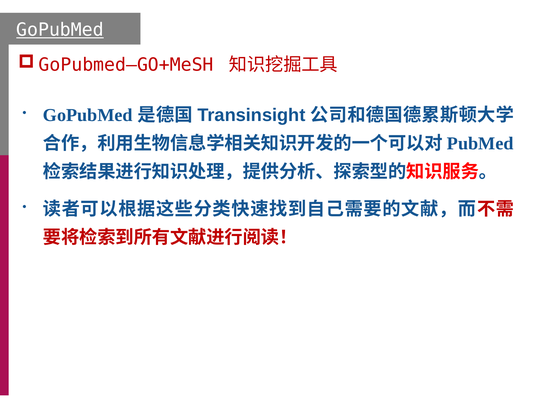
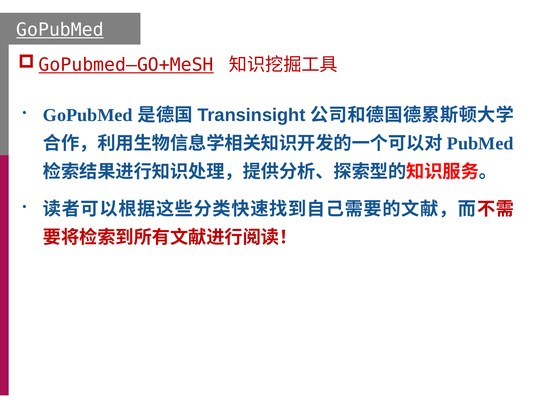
GoPubmed—GO+MeSH underline: none -> present (126, 65)
